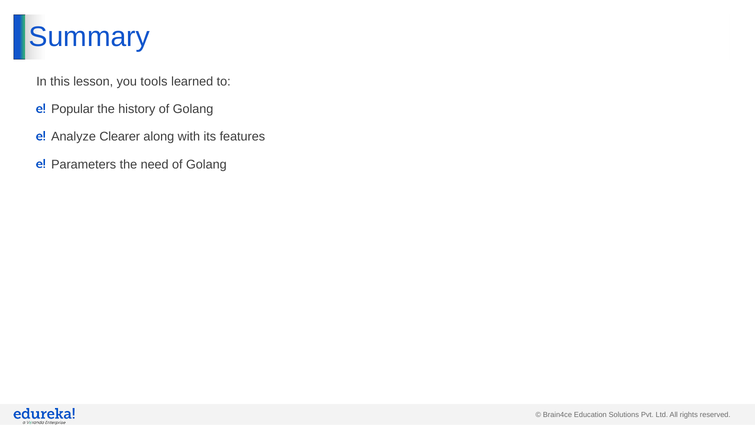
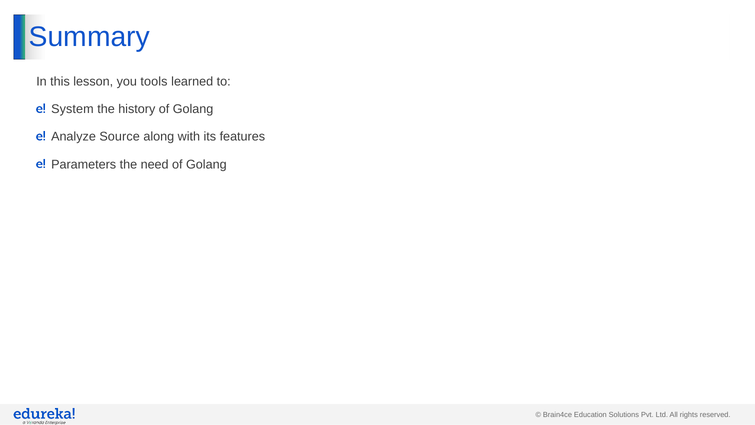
Popular: Popular -> System (72, 109)
Clearer: Clearer -> Source (120, 137)
